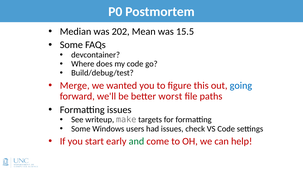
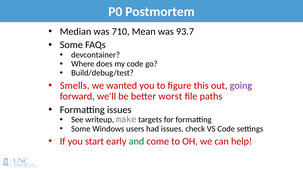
202: 202 -> 710 (121, 32)
15.5: 15.5 -> 93.7 (185, 32)
Merge: Merge -> Smells (75, 86)
going colour: blue -> purple (241, 86)
